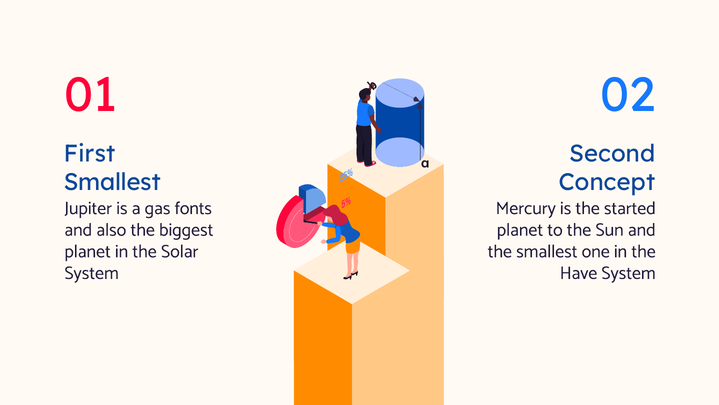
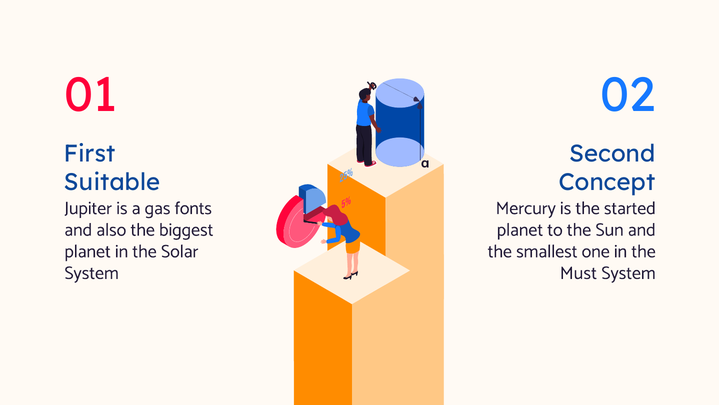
Smallest: Smallest -> Suitable (112, 182)
Have: Have -> Must (578, 273)
